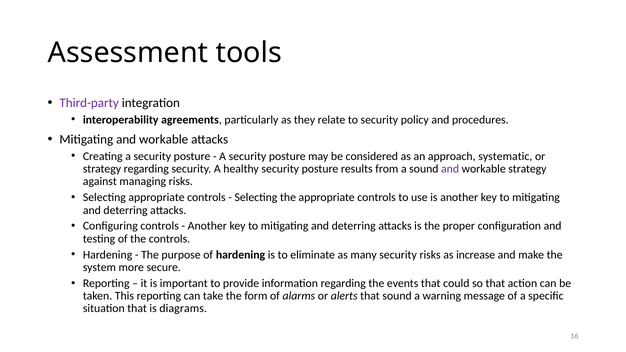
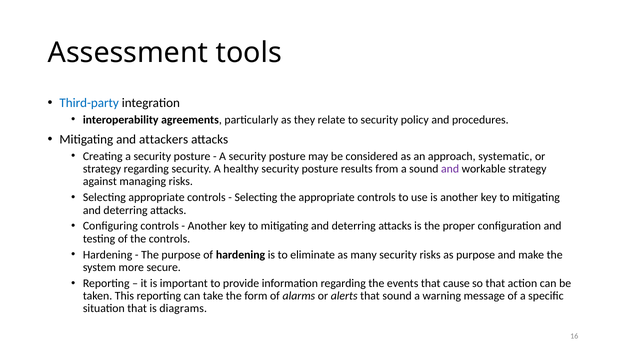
Third-party colour: purple -> blue (89, 103)
Mitigating and workable: workable -> attackers (164, 140)
as increase: increase -> purpose (476, 255)
could: could -> cause (456, 283)
